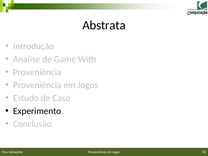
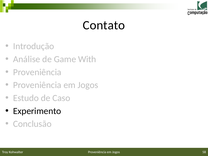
Abstrata: Abstrata -> Contato (104, 25)
